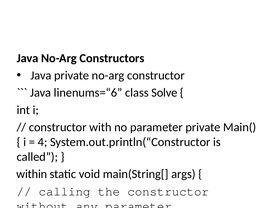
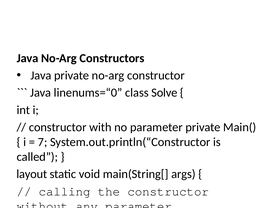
linenums=“6: linenums=“6 -> linenums=“0 (88, 93)
4: 4 -> 7 (43, 142)
within: within -> layout (32, 174)
